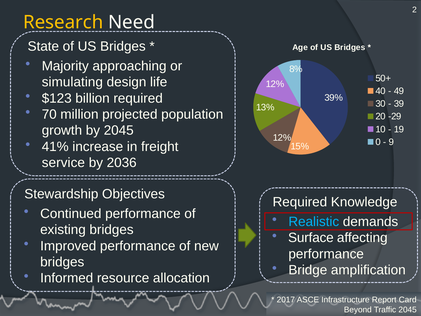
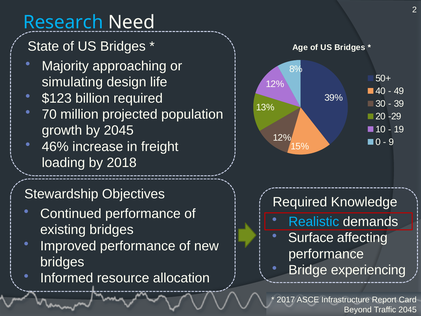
Research colour: yellow -> light blue (63, 22)
41%: 41% -> 46% (55, 147)
service: service -> loading (63, 163)
2036: 2036 -> 2018 (122, 163)
amplification: amplification -> experiencing (368, 270)
